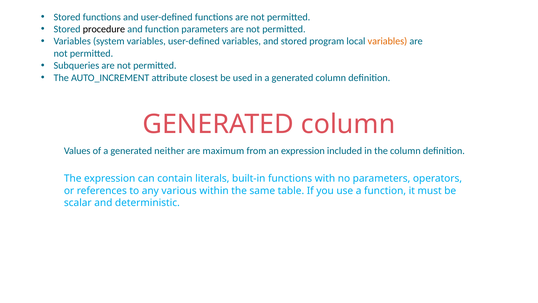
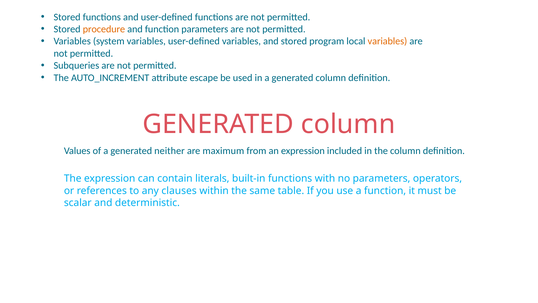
procedure colour: black -> orange (104, 29)
closest: closest -> escape (204, 78)
various: various -> clauses (179, 191)
